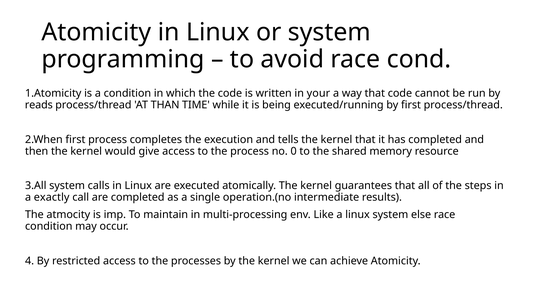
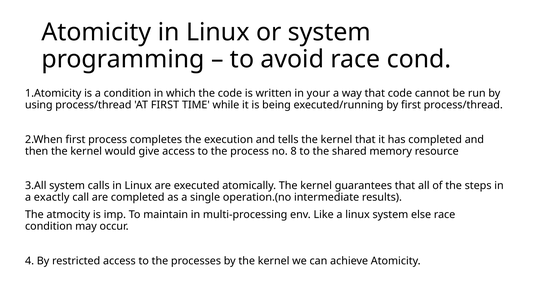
reads: reads -> using (39, 105)
AT THAN: THAN -> FIRST (165, 105)
0: 0 -> 8 (294, 151)
